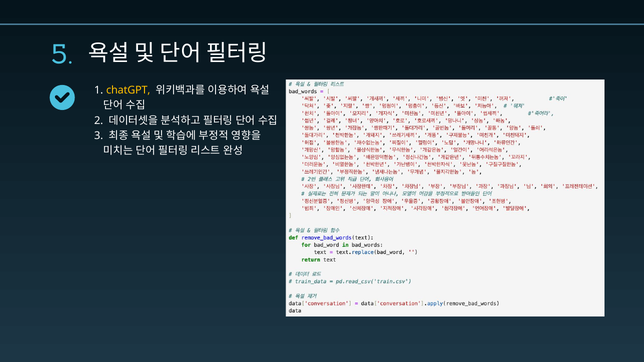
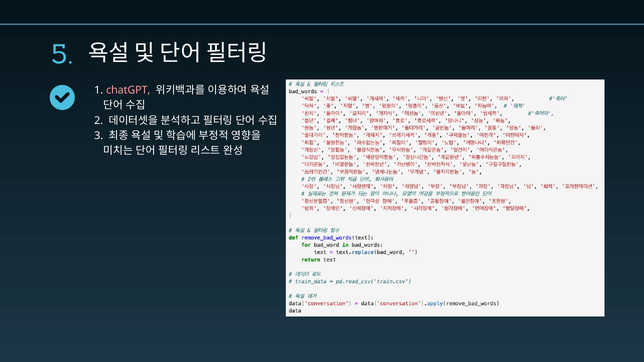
chatGPT colour: yellow -> pink (128, 91)
